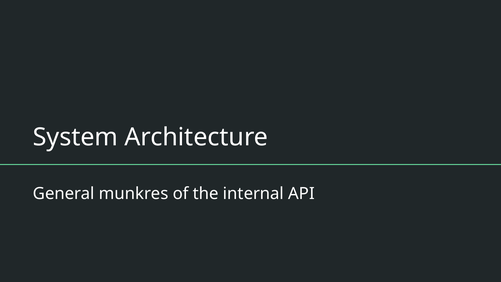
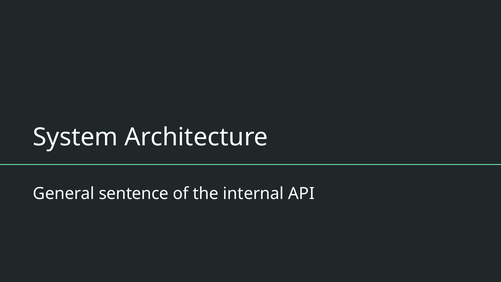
munkres: munkres -> sentence (134, 194)
